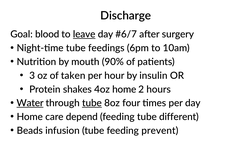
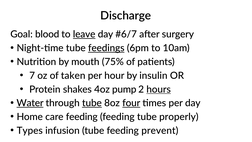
feedings underline: none -> present (106, 48)
90%: 90% -> 75% (113, 62)
3: 3 -> 7 (32, 75)
4oz home: home -> pump (124, 89)
hours underline: none -> present (159, 89)
four underline: none -> present (131, 103)
care depend: depend -> feeding (82, 117)
different: different -> properly (179, 117)
Beads: Beads -> Types (30, 130)
